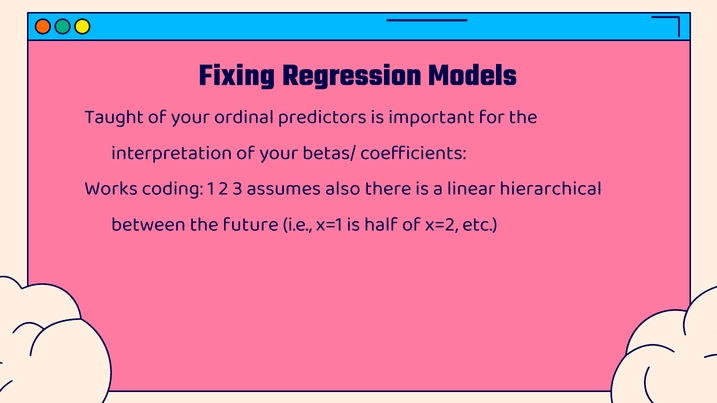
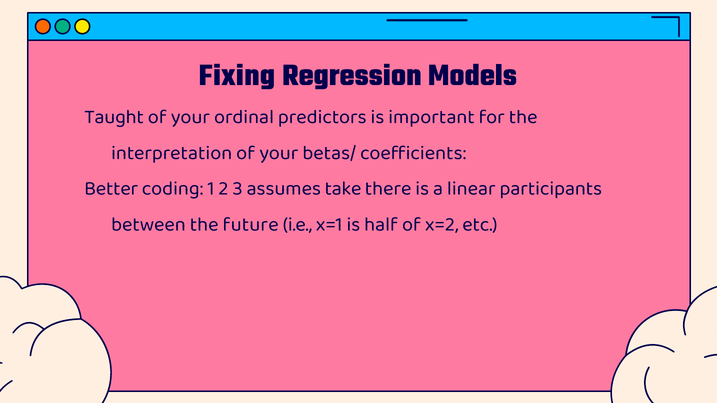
Works: Works -> Better (111, 188)
also: also -> take (343, 188)
hierarchical: hierarchical -> participants (551, 188)
